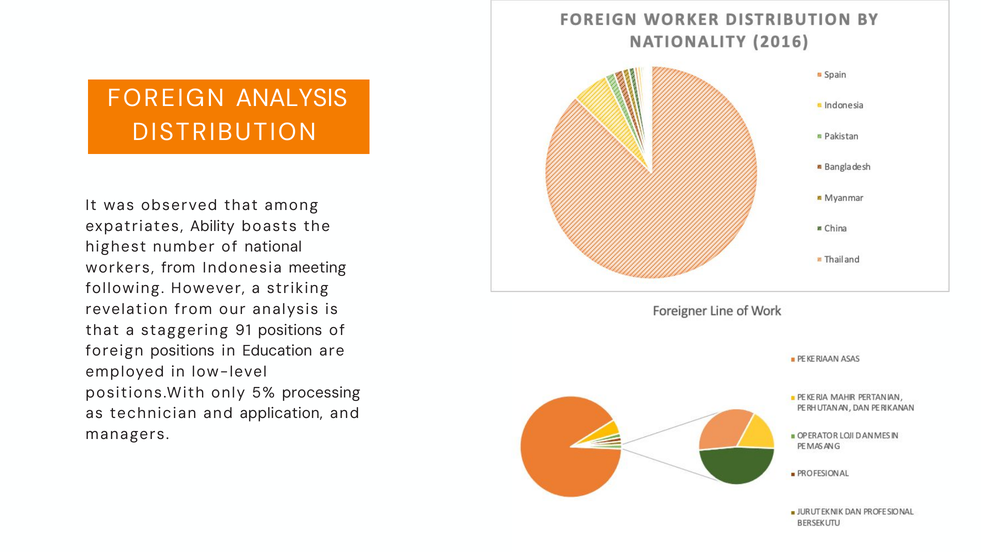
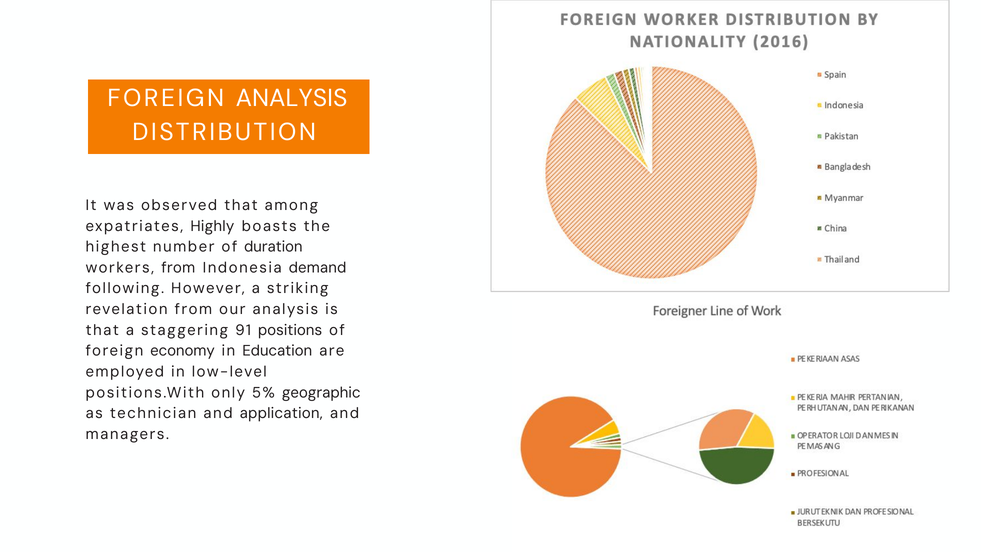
Ability: Ability -> Highly (212, 226)
national: national -> duration (273, 247)
meeting: meeting -> demand (318, 268)
foreign positions: positions -> economy (183, 351)
processing: processing -> geographic (321, 392)
